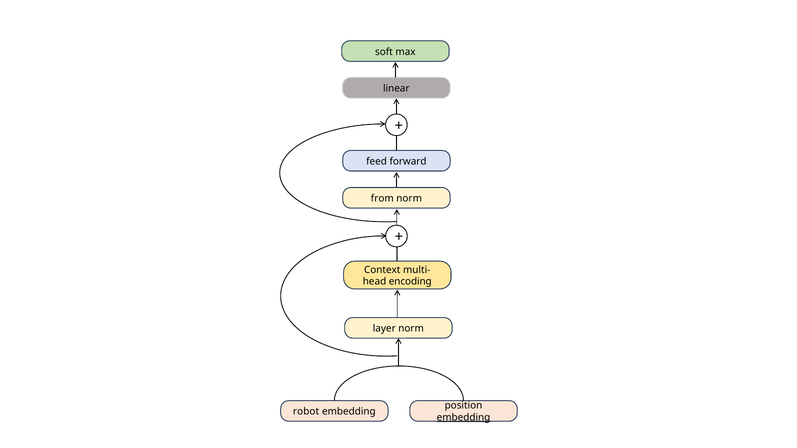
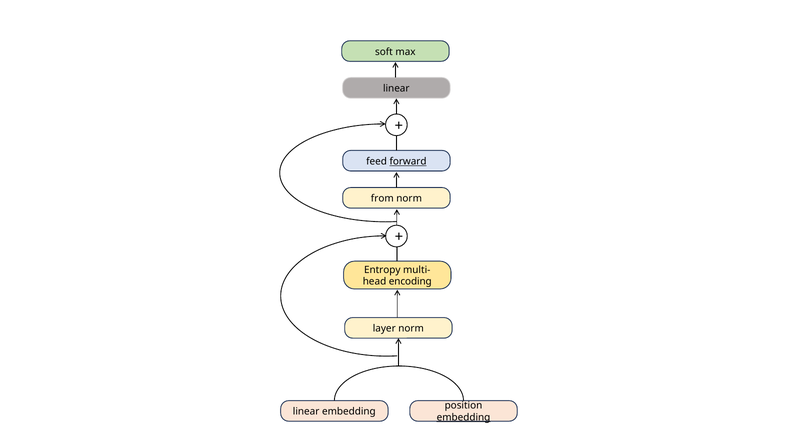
forward underline: none -> present (408, 161)
Context: Context -> Entropy (382, 270)
robot: robot -> linear (306, 412)
